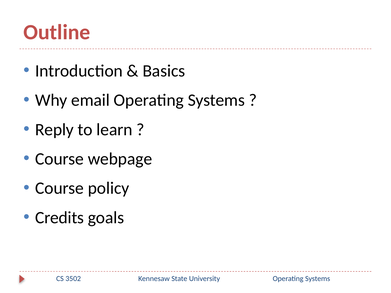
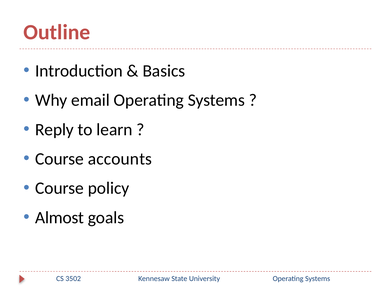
webpage: webpage -> accounts (120, 159)
Credits: Credits -> Almost (60, 218)
